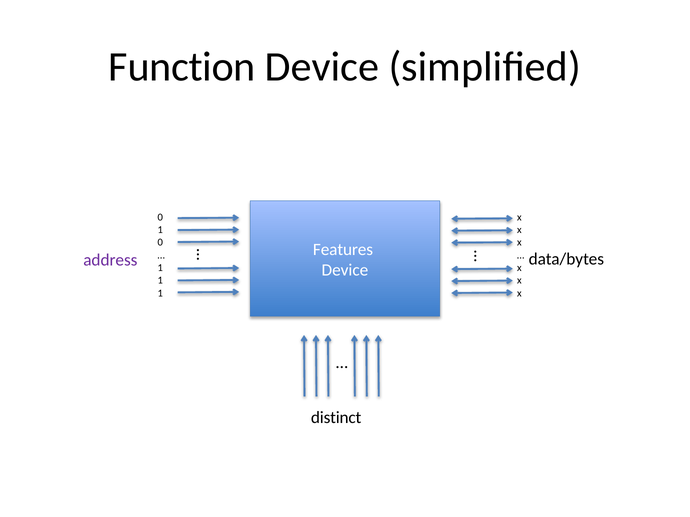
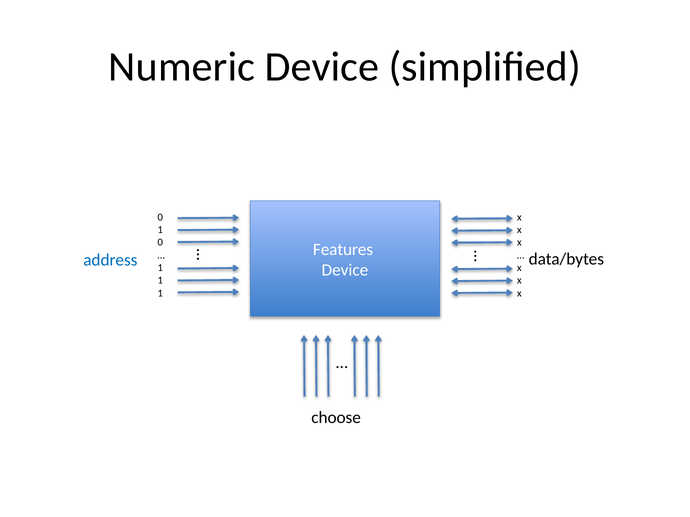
Function: Function -> Numeric (182, 67)
address colour: purple -> blue (110, 260)
distinct: distinct -> choose (336, 418)
